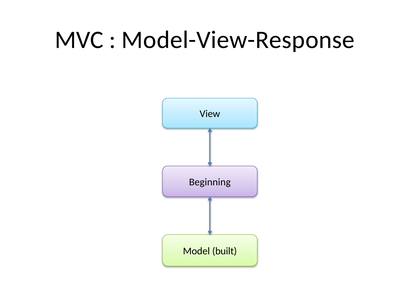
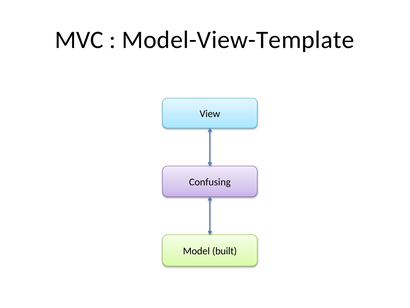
Model-View-Response: Model-View-Response -> Model-View-Template (238, 40)
Beginning: Beginning -> Confusing (210, 182)
